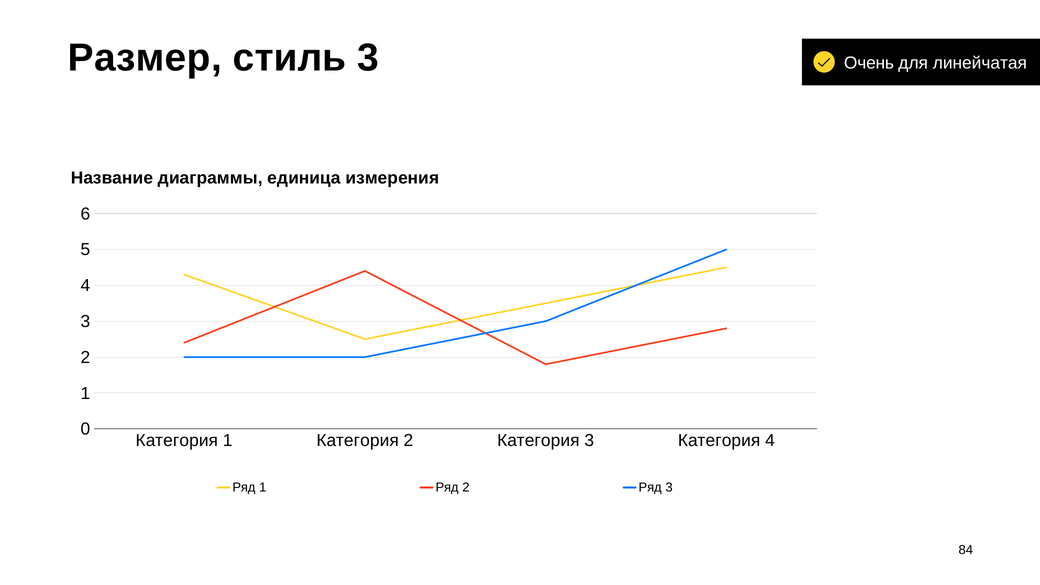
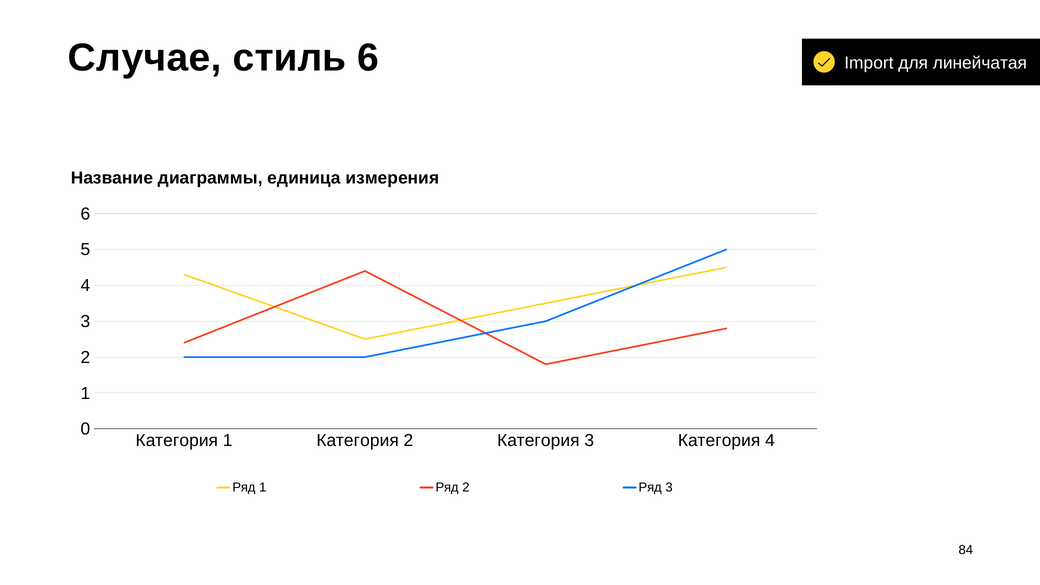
Размер: Размер -> Случае (145, 58)
стиль 3: 3 -> 6 (368, 58)
Очень: Очень -> Import (869, 63)
